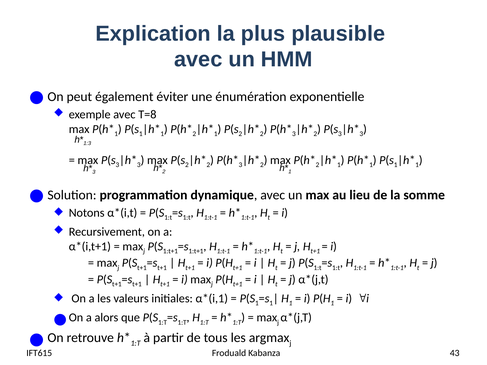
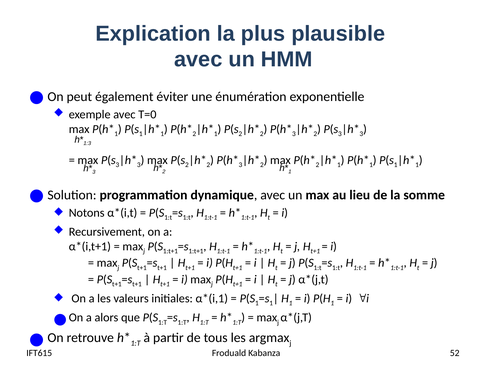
T=8: T=8 -> T=0 (147, 114)
43: 43 -> 52 (455, 353)
